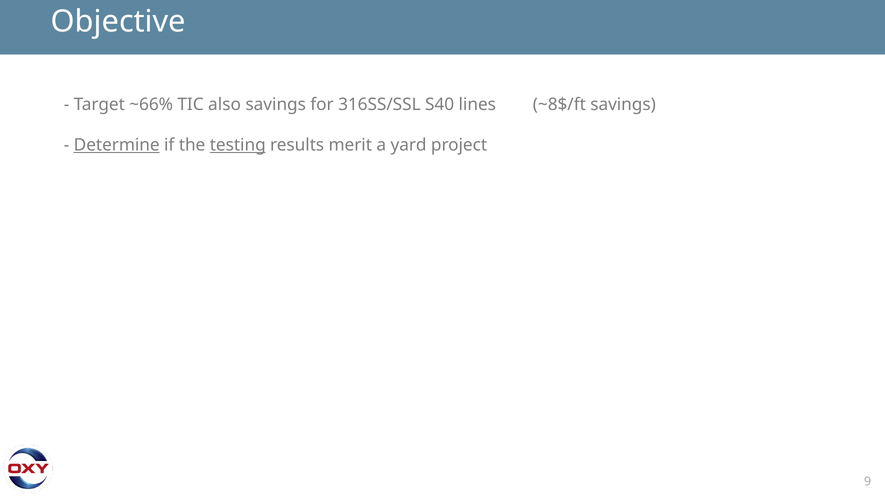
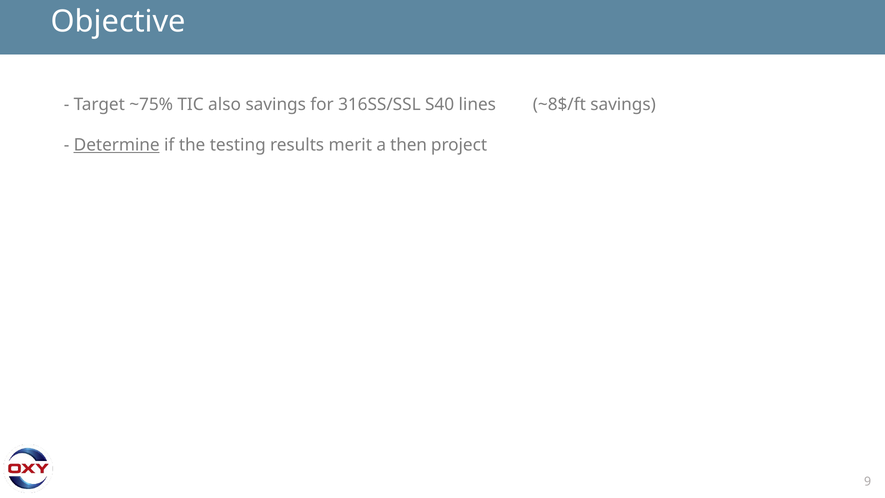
~66%: ~66% -> ~75% (151, 105)
testing underline: present -> none (238, 145)
yard: yard -> then (409, 145)
